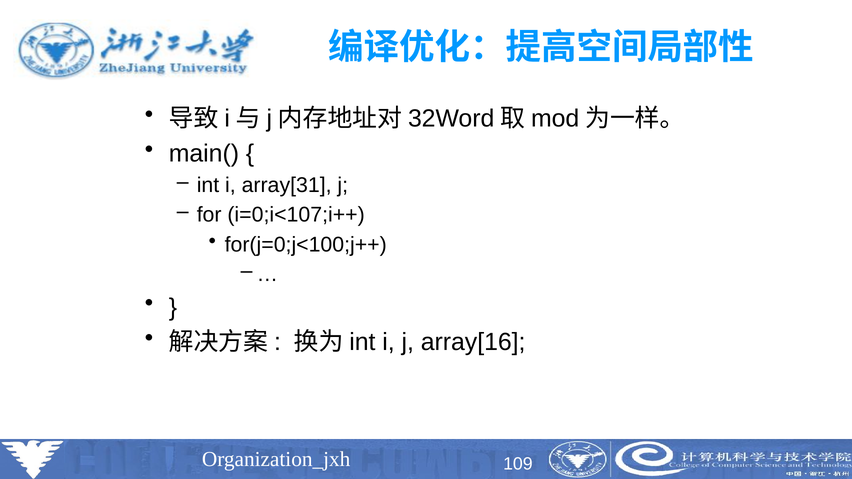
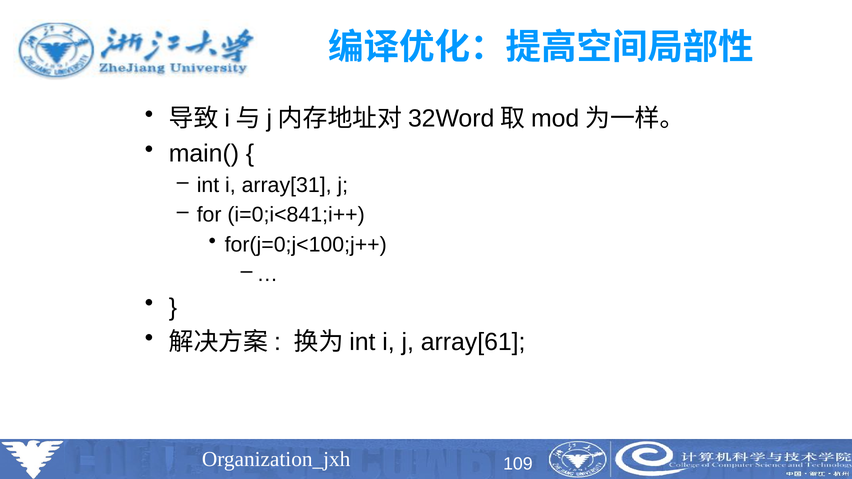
i=0;i<107;i++: i=0;i<107;i++ -> i=0;i<841;i++ (296, 215)
array[16: array[16 -> array[61 (473, 342)
